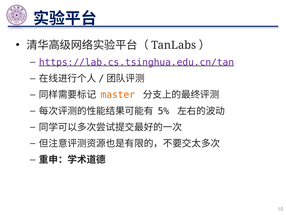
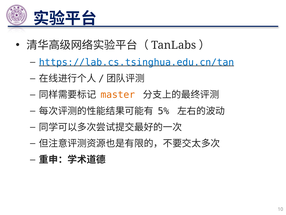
https://lab.cs.tsinghua.edu.cn/tan colour: purple -> blue (136, 62)
